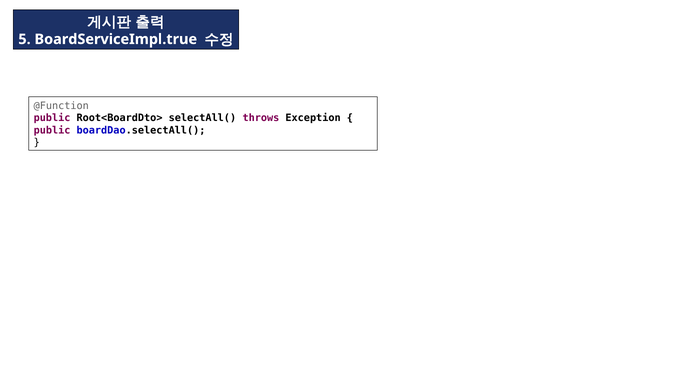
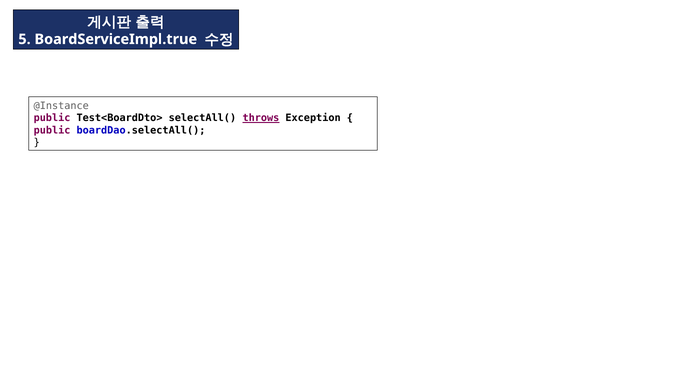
@Function: @Function -> @Instance (61, 106)
Root<BoardDto>: Root<BoardDto> -> Test<BoardDto> (120, 118)
throws underline: none -> present (261, 118)
